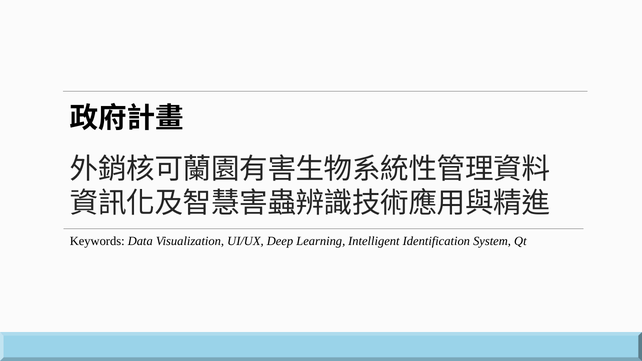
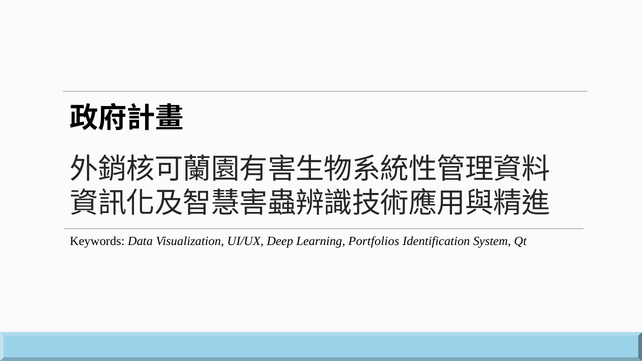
Intelligent: Intelligent -> Portfolios (374, 241)
